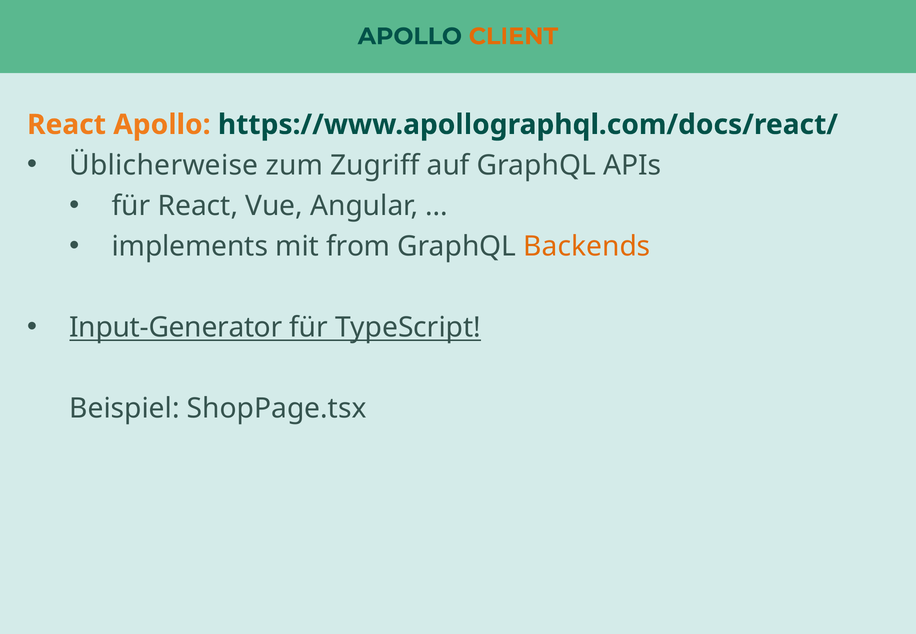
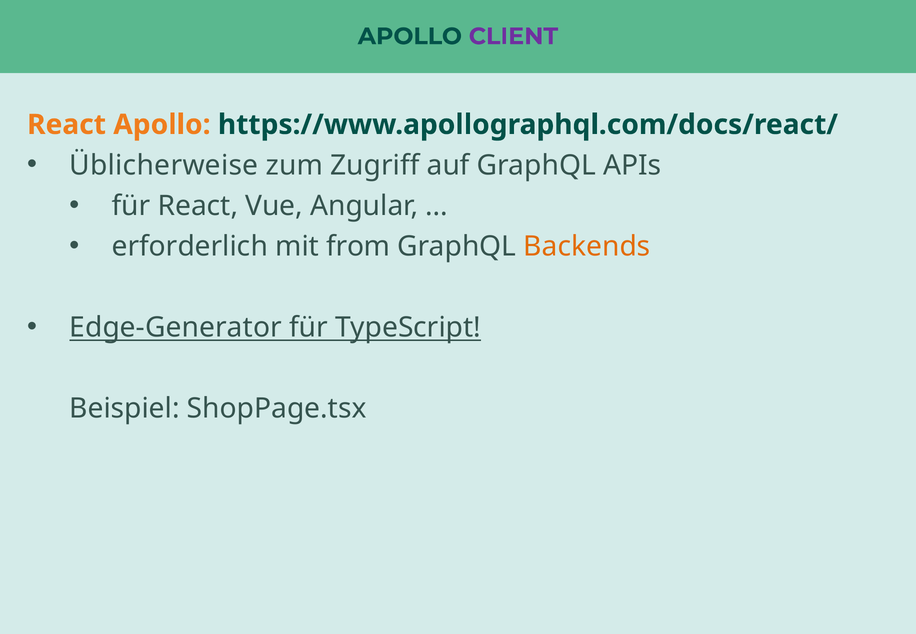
CLIENT colour: orange -> purple (513, 36)
implements: implements -> erforderlich (190, 246)
Input-Generator: Input-Generator -> Edge-Generator (176, 328)
